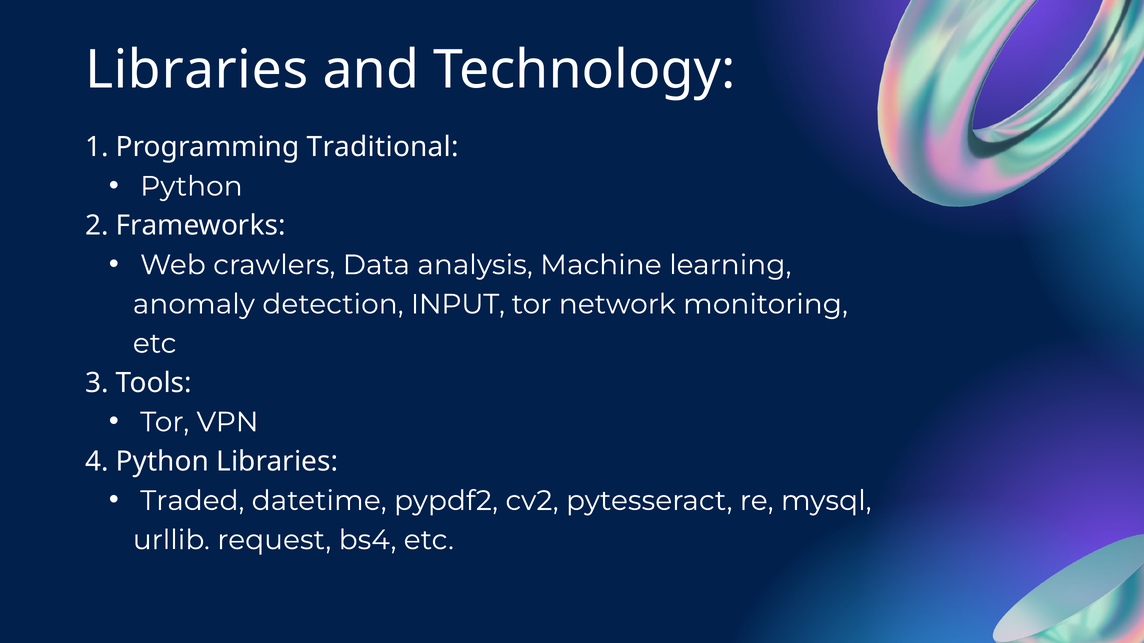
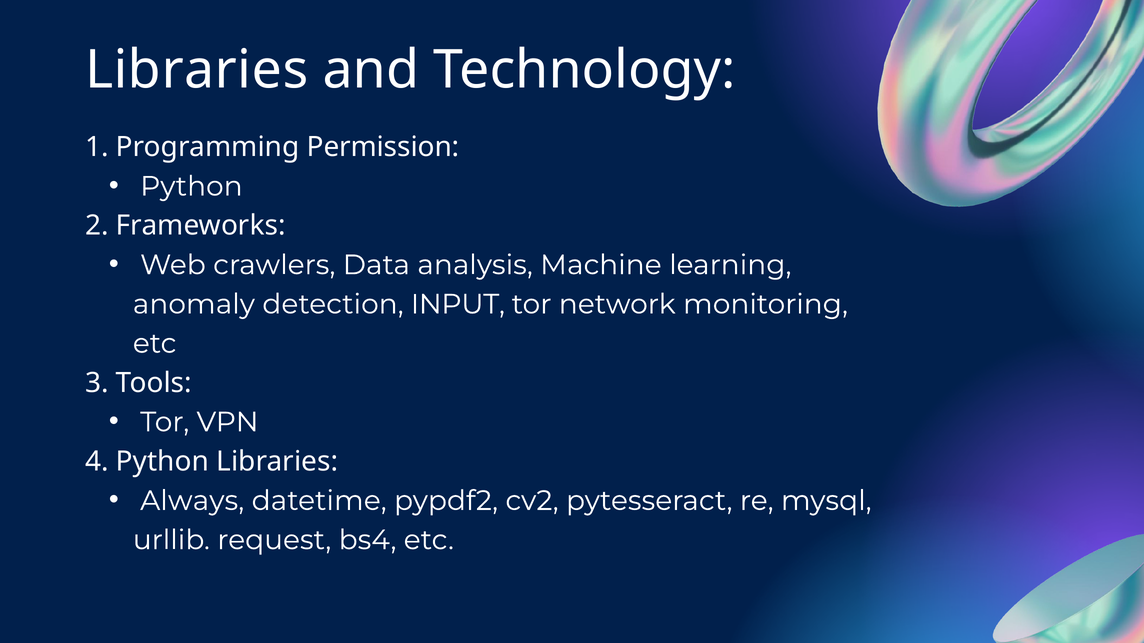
Traditional: Traditional -> Permission (383, 147)
Traded: Traded -> Always (192, 501)
